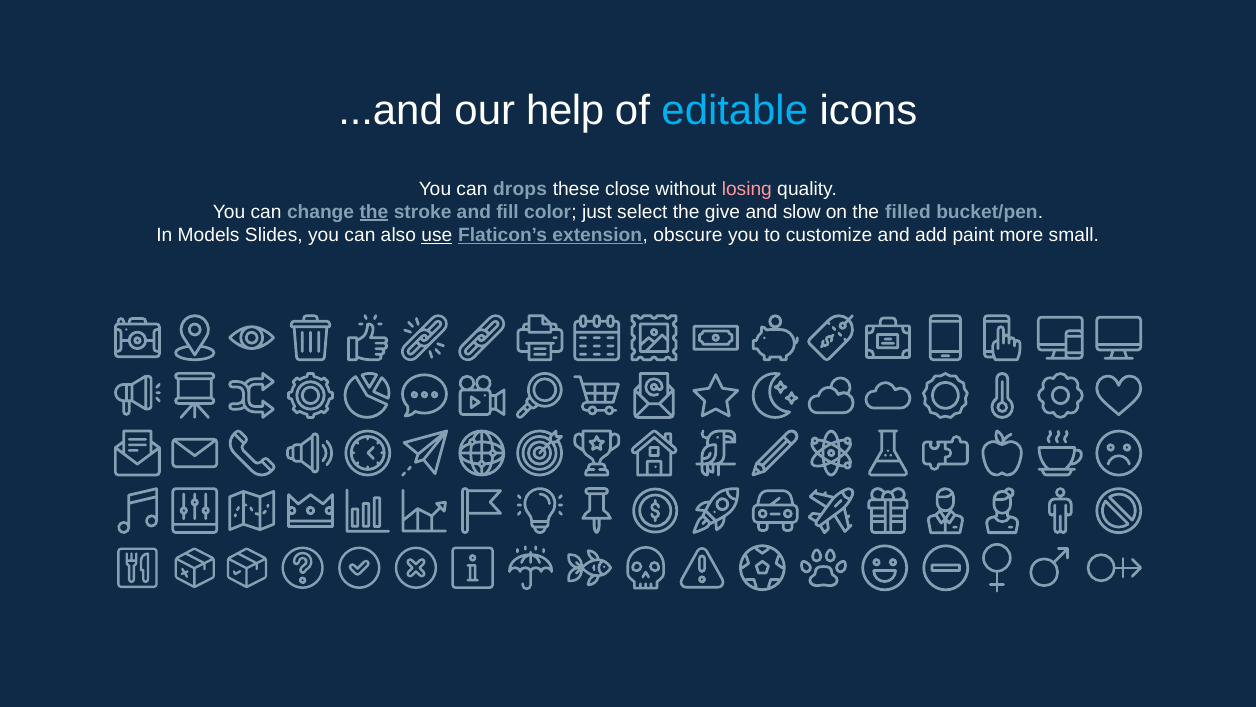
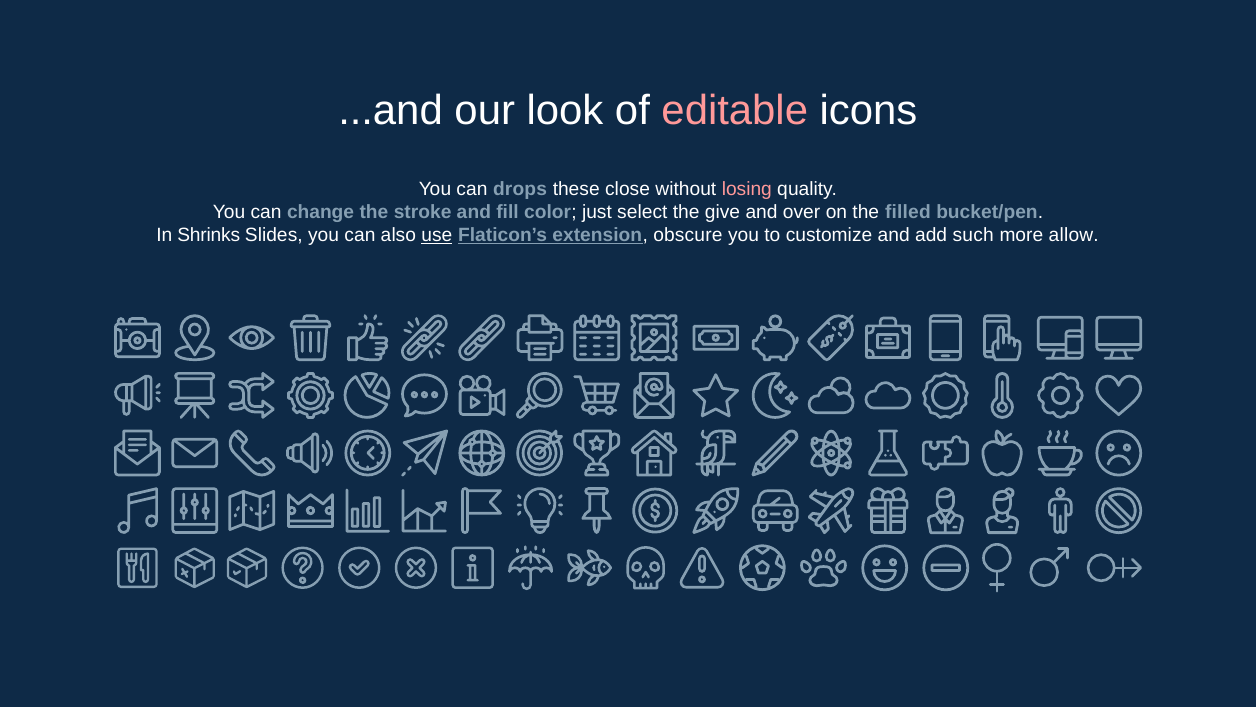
help: help -> look (565, 111)
editable colour: light blue -> pink (735, 111)
the underline: present -> none (374, 212)
slow: slow -> over (802, 212)
Models: Models -> Shrinks (209, 235)
paint: paint -> such (973, 235)
small: small -> allow (1074, 235)
